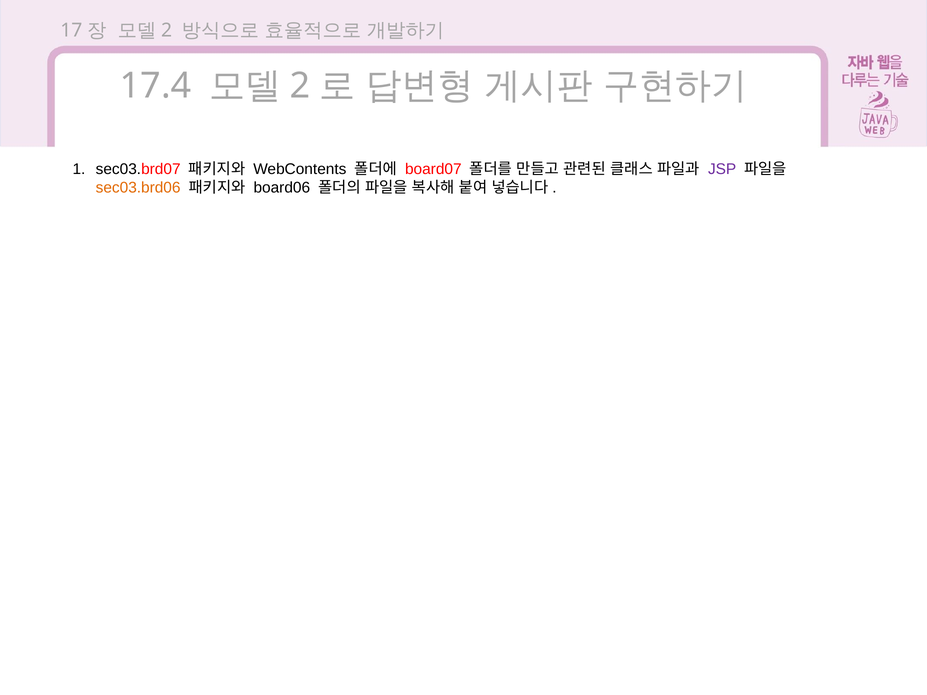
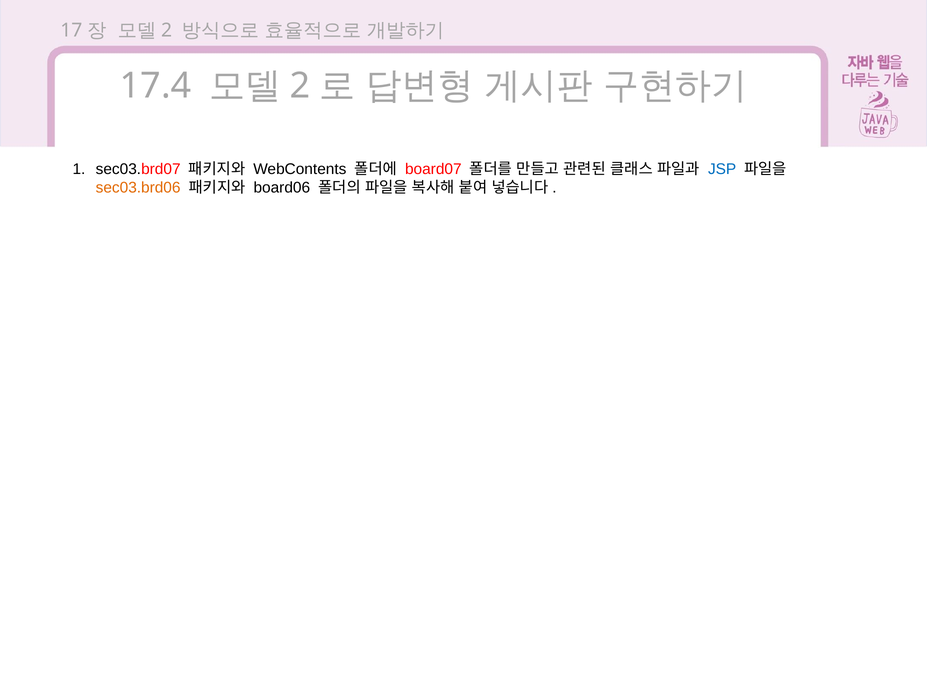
JSP colour: purple -> blue (722, 169)
